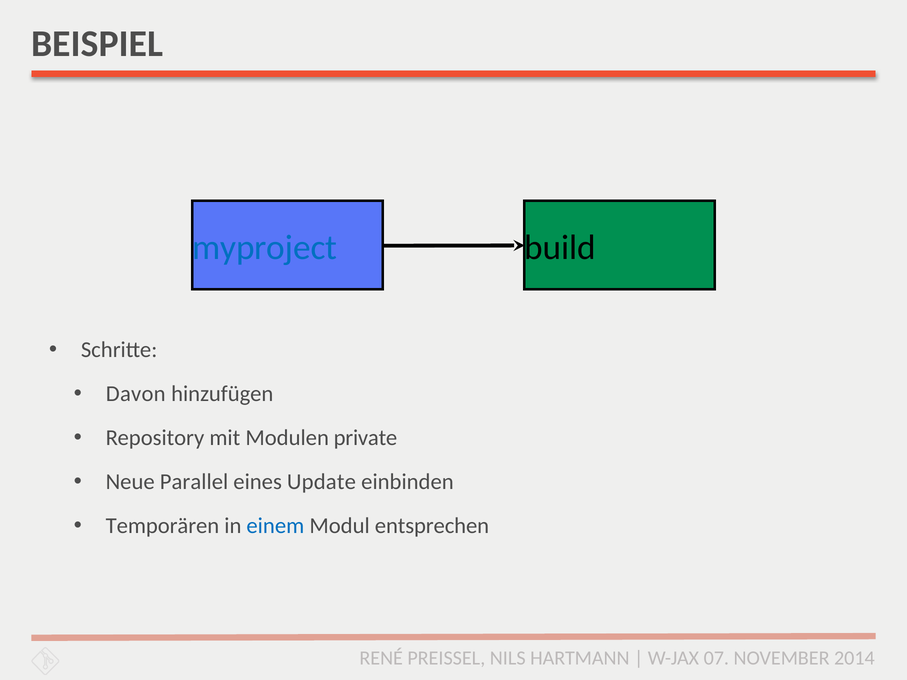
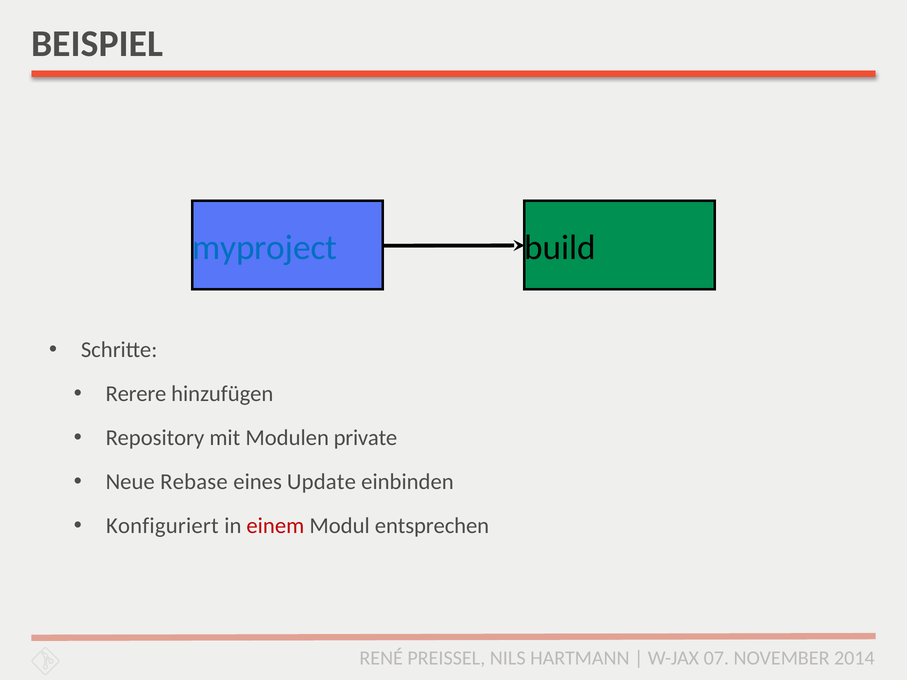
Davon: Davon -> Rerere (136, 394)
Parallel: Parallel -> Rebase (194, 482)
Temporären: Temporären -> Konfiguriert (162, 526)
einem colour: blue -> red (275, 526)
